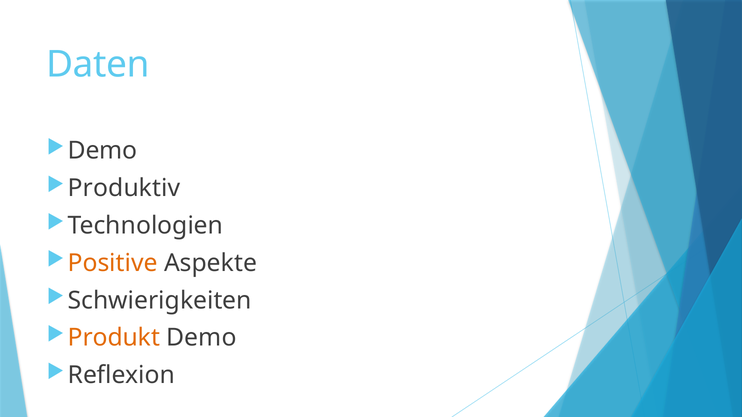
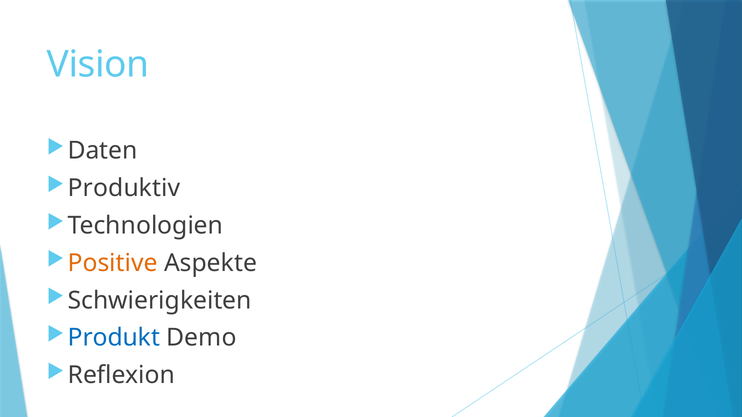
Daten: Daten -> Vision (98, 65)
Demo: Demo -> Daten (103, 151)
Produkt colour: orange -> blue (114, 338)
